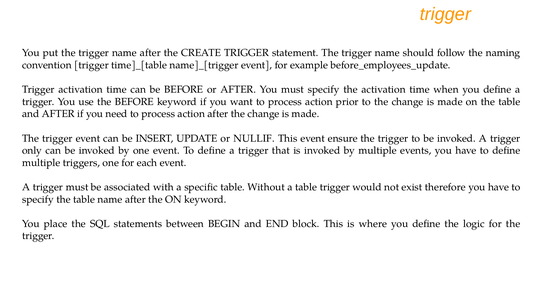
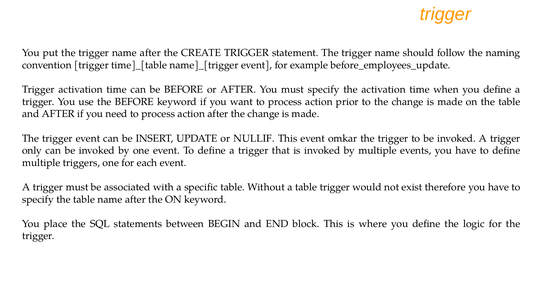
ensure: ensure -> omkar (343, 139)
